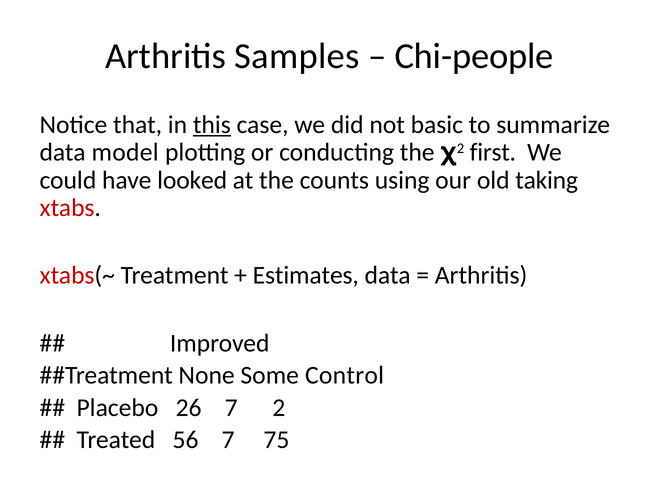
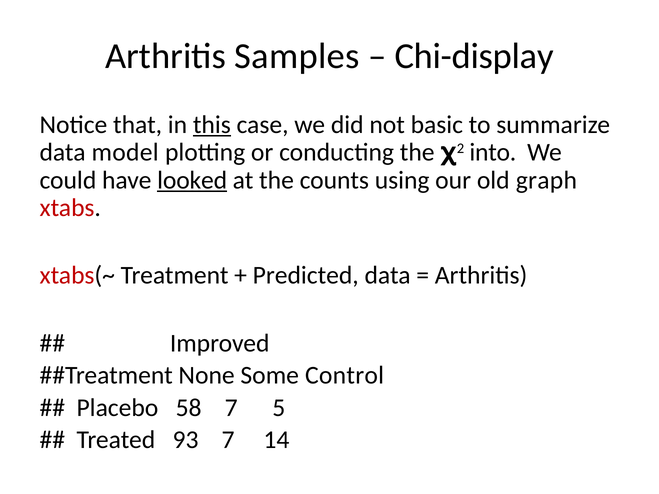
Chi-people: Chi-people -> Chi-display (474, 56)
first: first -> into (493, 153)
looked underline: none -> present (192, 180)
taking: taking -> graph (546, 180)
Estimates: Estimates -> Predicted (306, 276)
26: 26 -> 58 (189, 408)
2: 2 -> 5 (279, 408)
56: 56 -> 93 (186, 440)
75: 75 -> 14 (276, 440)
